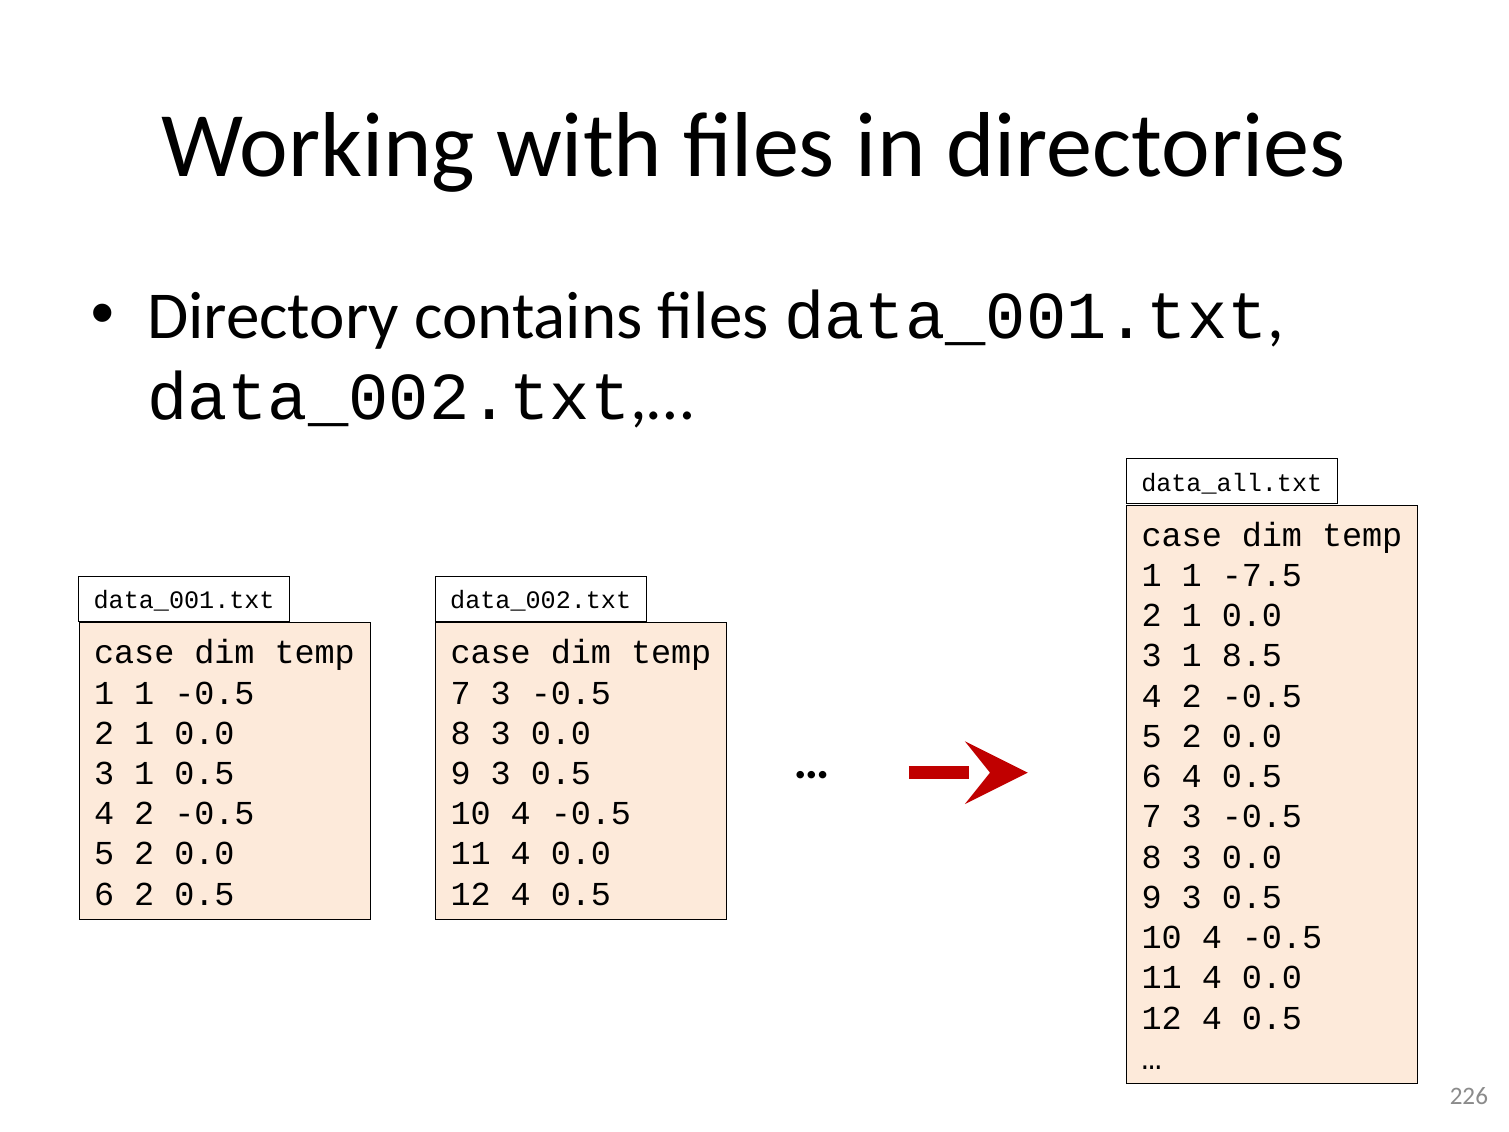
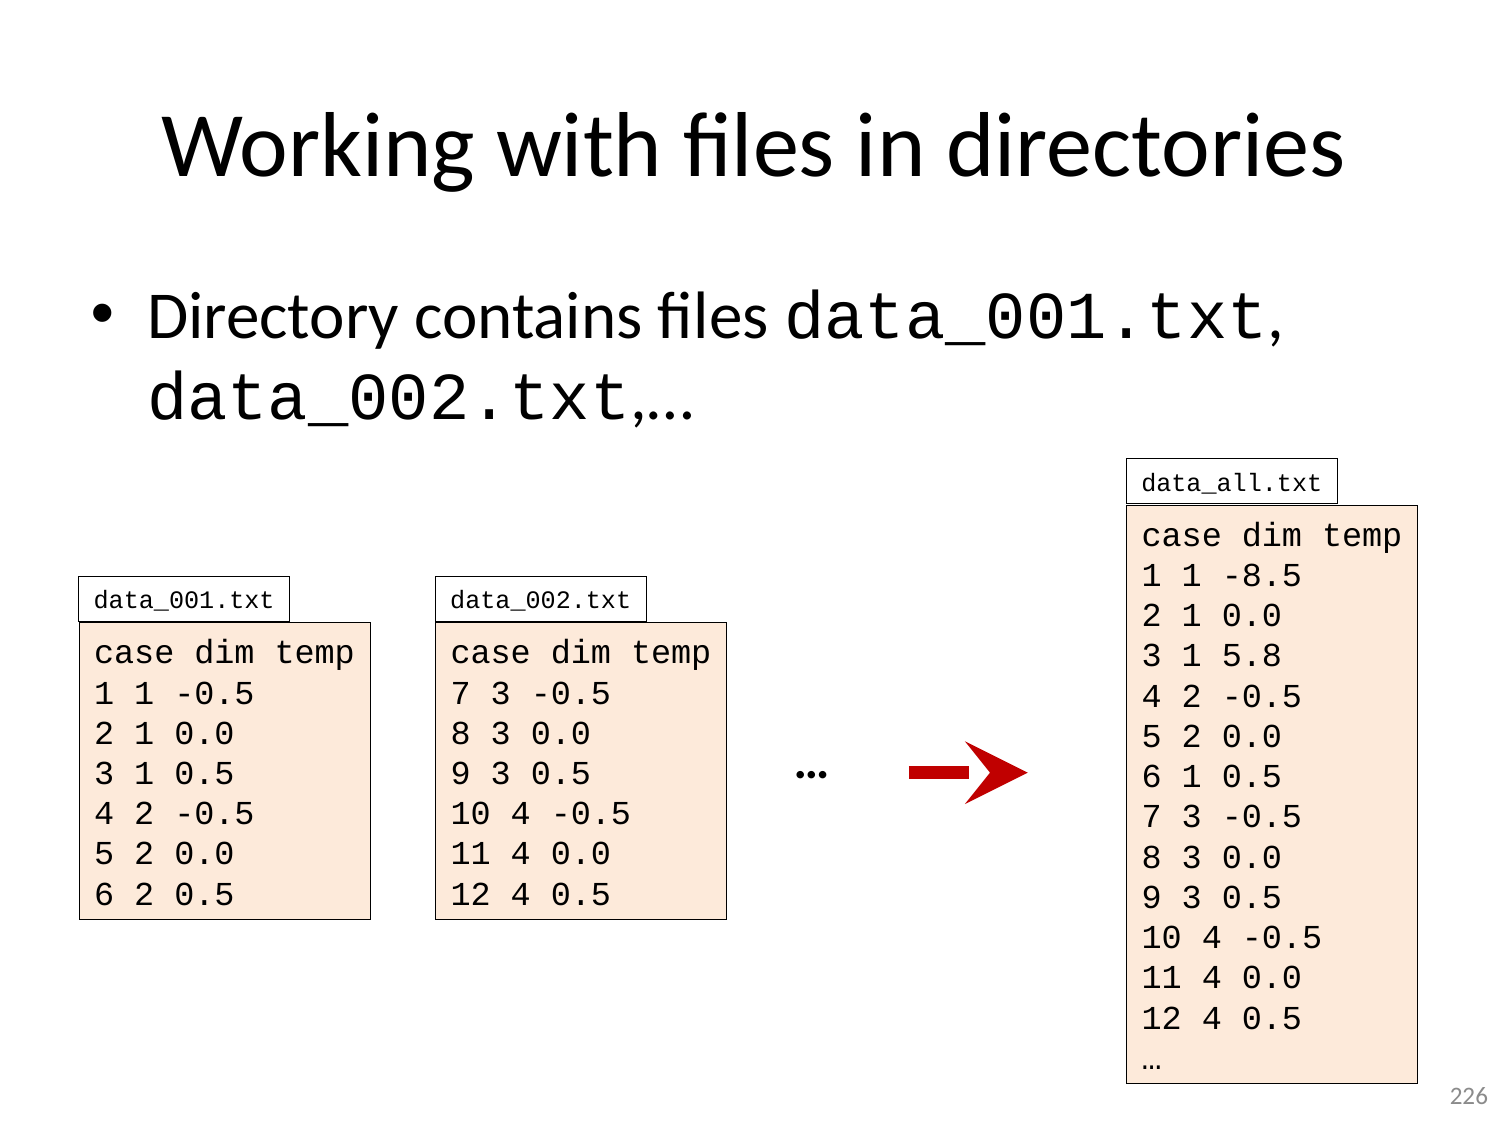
-7.5: -7.5 -> -8.5 (1262, 575)
8.5: 8.5 -> 5.8 (1252, 656)
6 4: 4 -> 1 (1192, 776)
